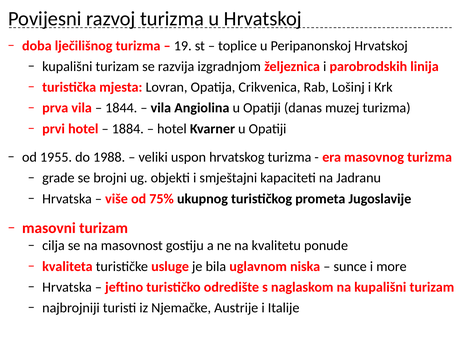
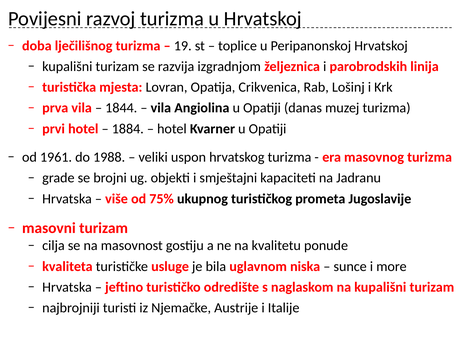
1955: 1955 -> 1961 (56, 157)
